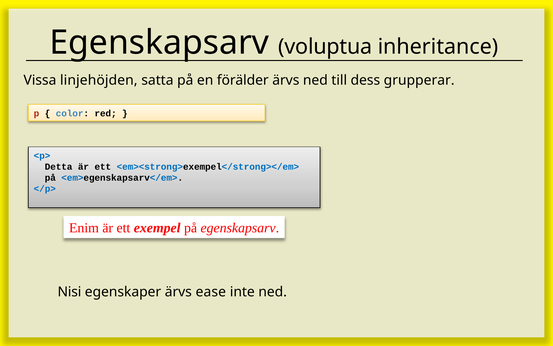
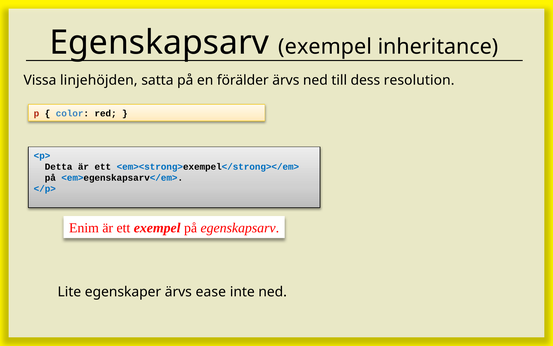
Egenskapsarv voluptua: voluptua -> exempel (325, 47)
grupperar: grupperar -> resolution (419, 80)
Nisi: Nisi -> Lite (69, 292)
